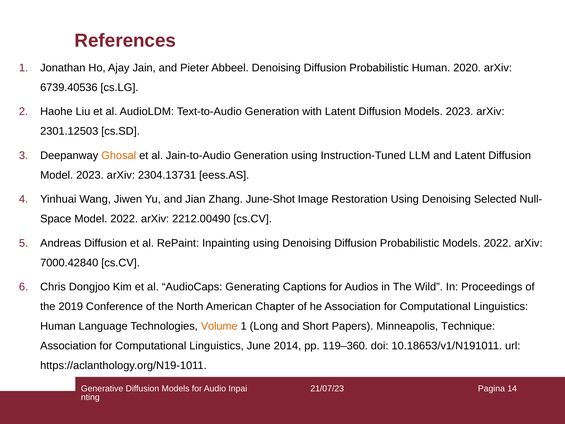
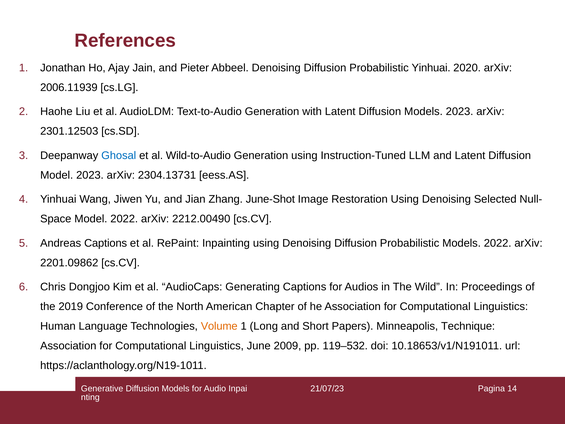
Probabilistic Human: Human -> Yinhuai (431, 68)
6739.40536: 6739.40536 -> 2006.11939 (69, 87)
Ghosal colour: orange -> blue (119, 155)
Jain-to-Audio: Jain-to-Audio -> Wild-to-Audio (198, 155)
Andreas Diffusion: Diffusion -> Captions (106, 243)
7000.42840: 7000.42840 -> 2201.09862 (69, 263)
2014: 2014 -> 2009 (287, 346)
119–360: 119–360 -> 119–532 (345, 346)
